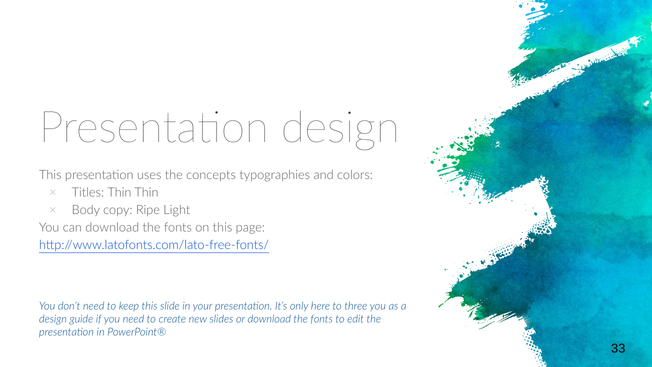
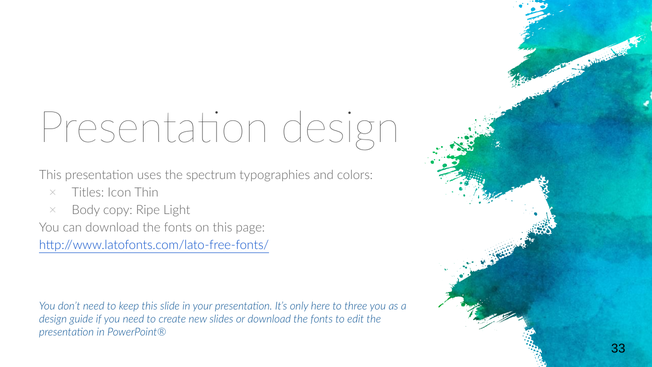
concepts: concepts -> spectrum (211, 175)
Titles Thin: Thin -> Icon (119, 193)
